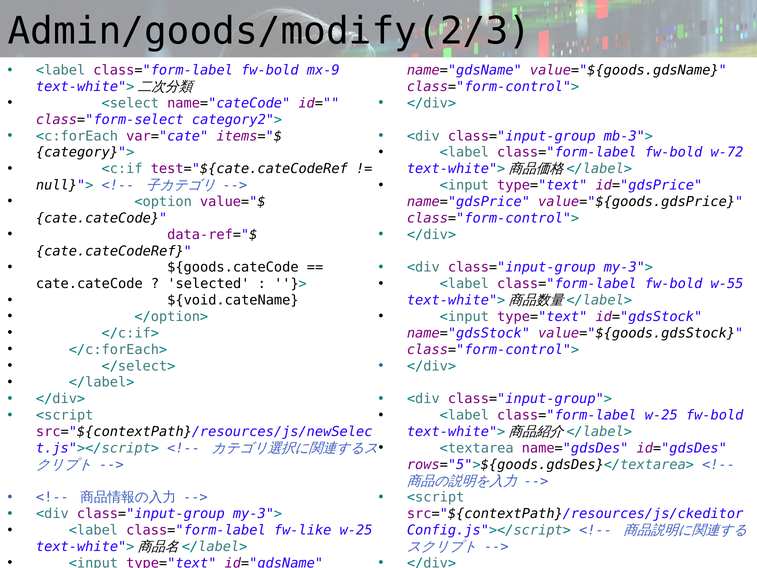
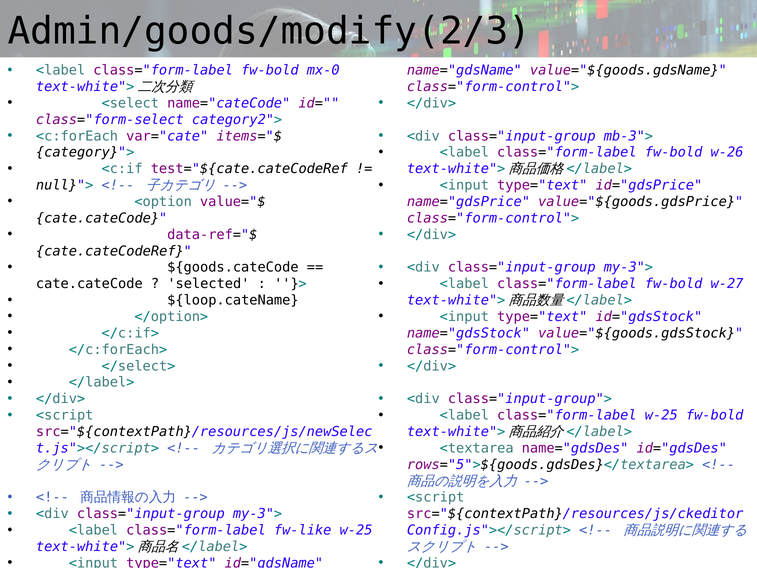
mx-9: mx-9 -> mx-0 (323, 70)
w-72: w-72 -> w-26 (727, 152)
w-55: w-55 -> w-27 (727, 284)
${void.cateName: ${void.cateName -> ${loop.cateName (233, 300)
